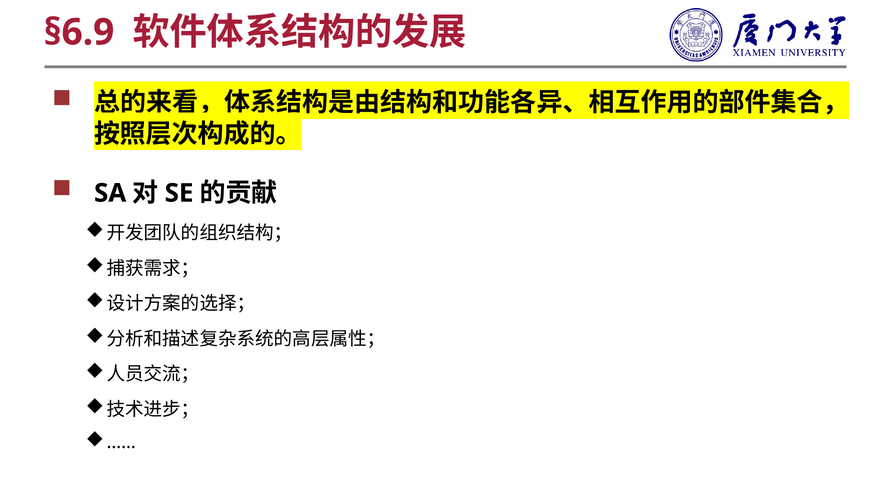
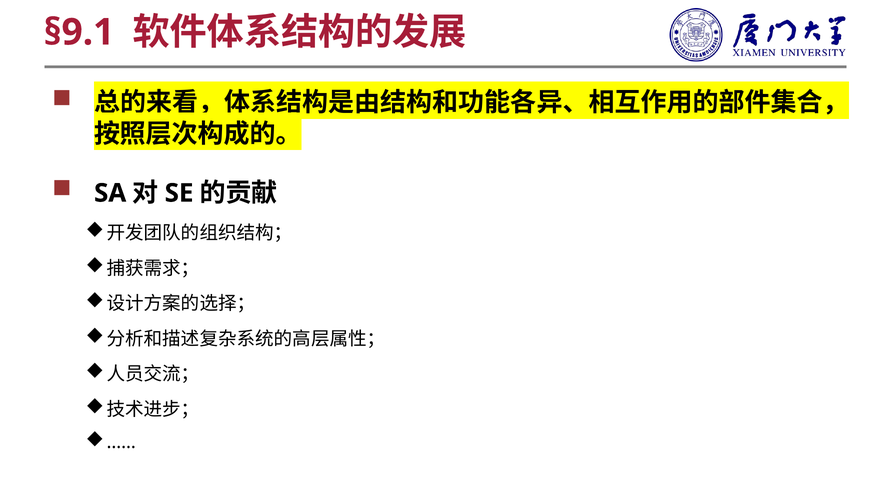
§6.9: §6.9 -> §9.1 (79, 32)
